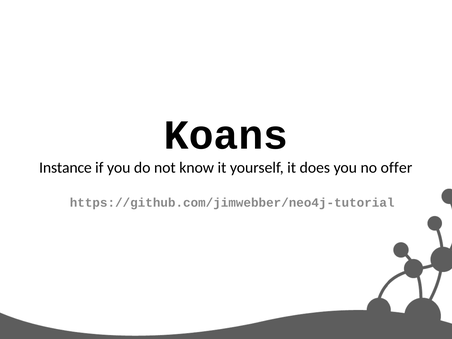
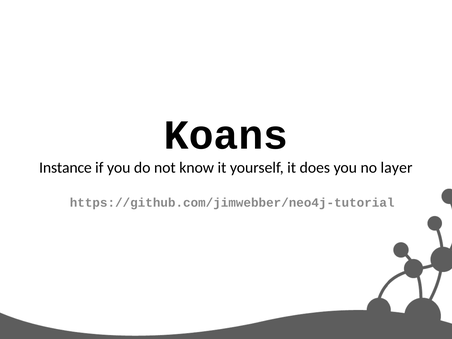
offer: offer -> layer (397, 168)
